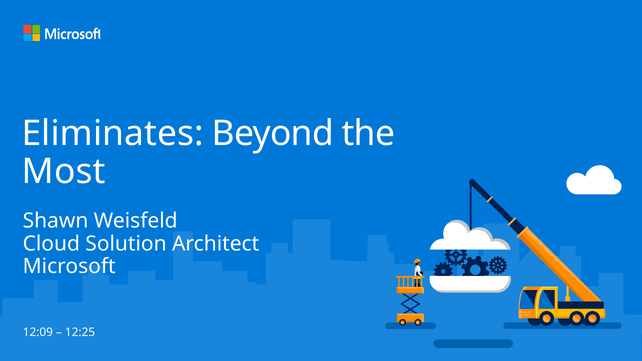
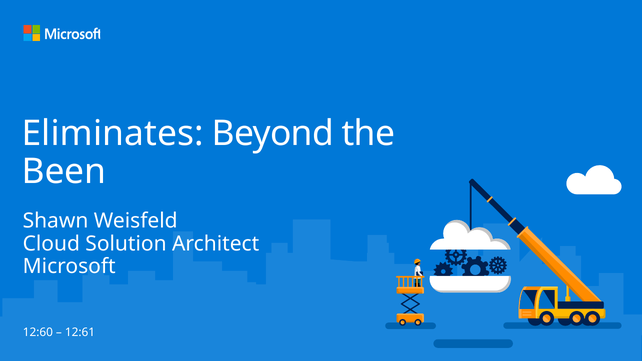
Most: Most -> Been (64, 172)
12:09: 12:09 -> 12:60 (38, 332)
12:25: 12:25 -> 12:61 (80, 332)
